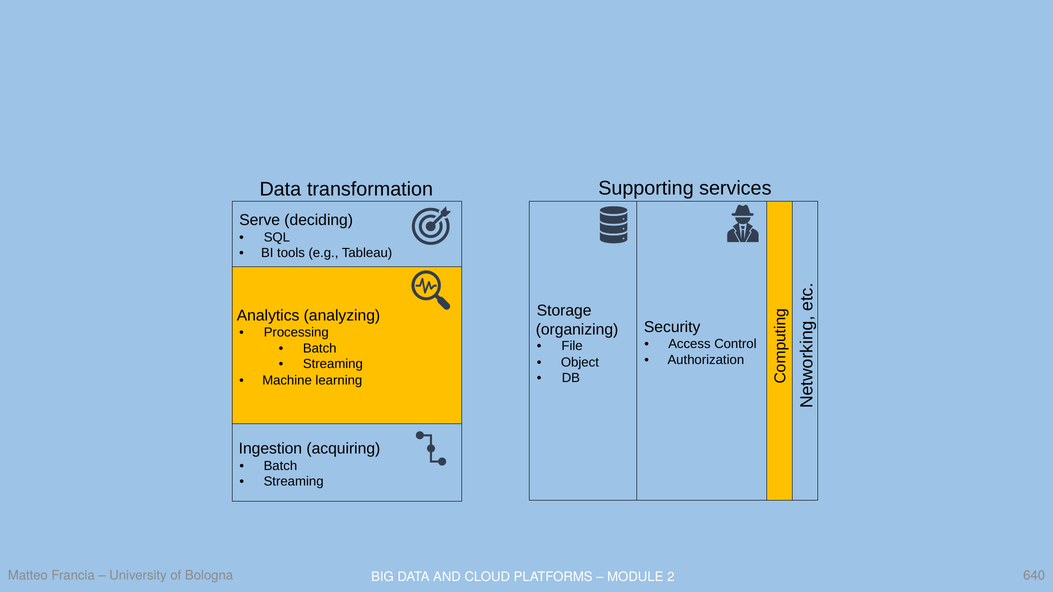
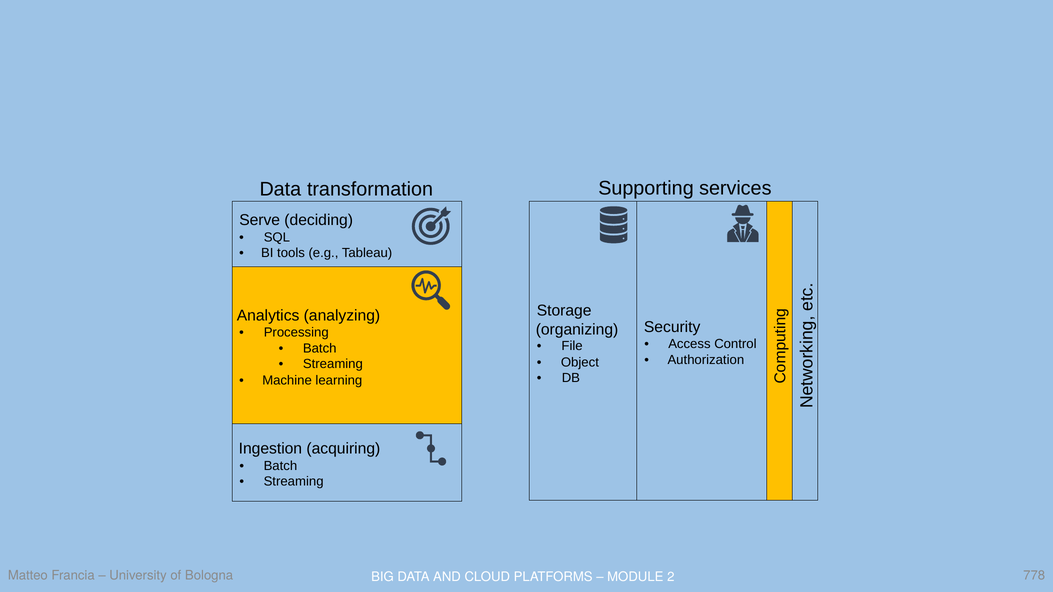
640: 640 -> 778 (1034, 576)
